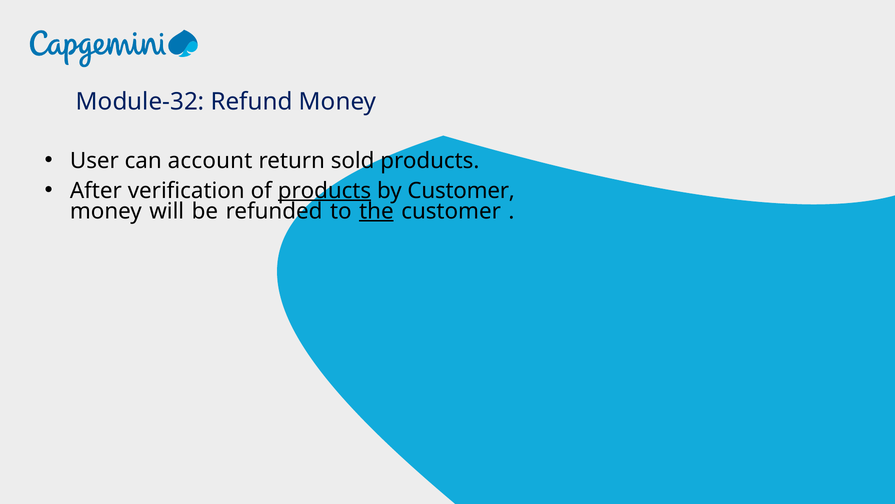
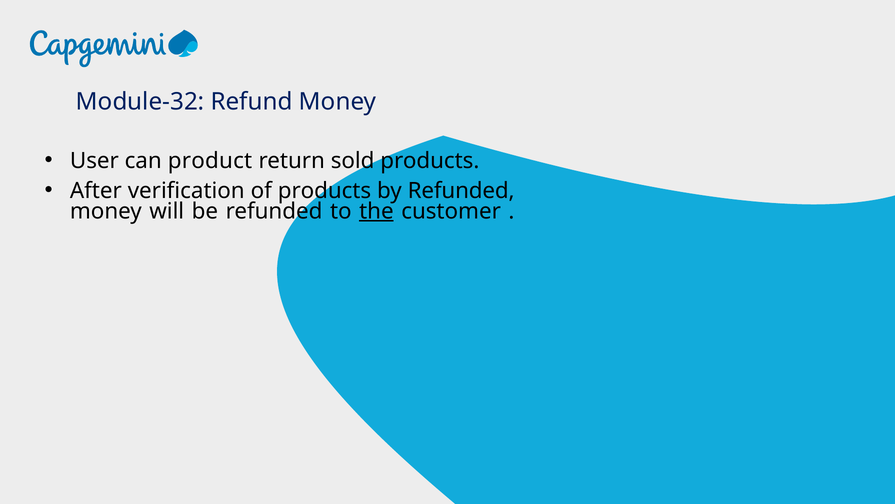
account: account -> product (210, 161)
products underline: present -> none (324, 190)
by Customer: Customer -> Refunded (461, 190)
